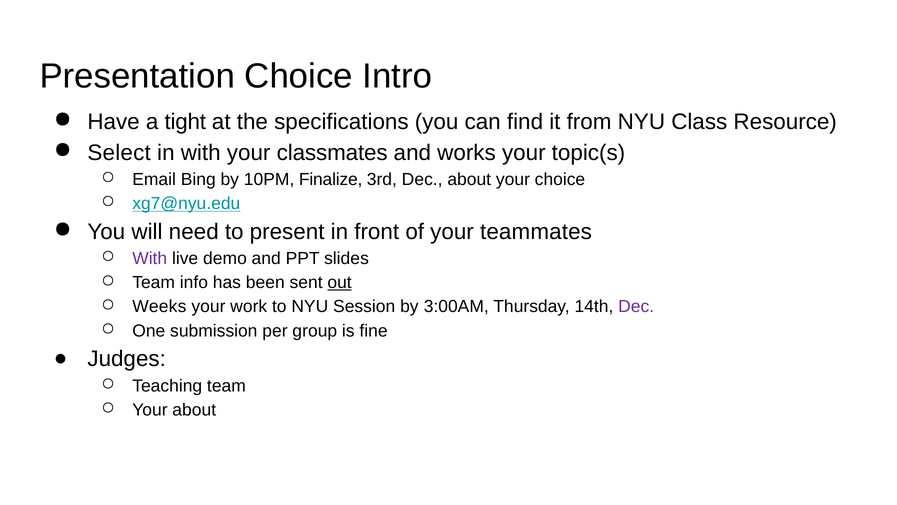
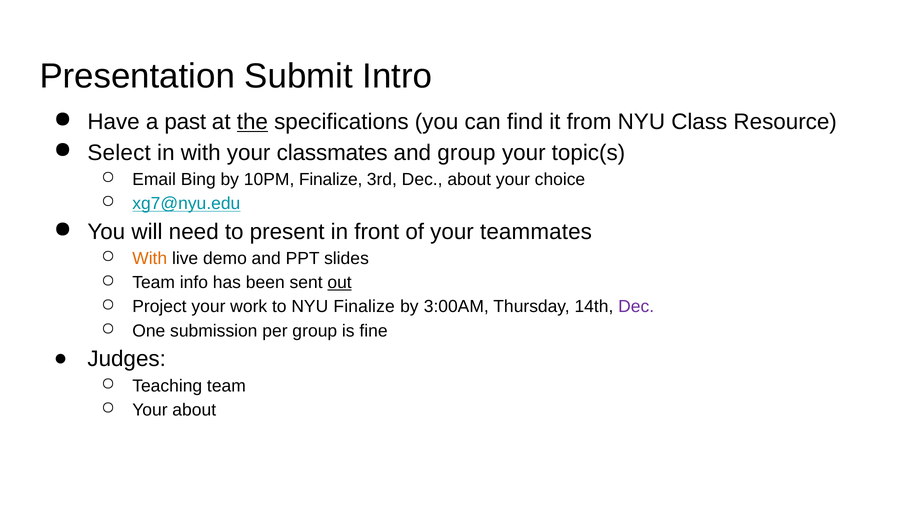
Presentation Choice: Choice -> Submit (299, 76)
tight: tight -> past (185, 122)
the underline: none -> present (252, 122)
and works: works -> group (466, 153)
With colour: purple -> orange (150, 258)
Weeks: Weeks -> Project (159, 306)
NYU Session: Session -> Finalize (364, 306)
